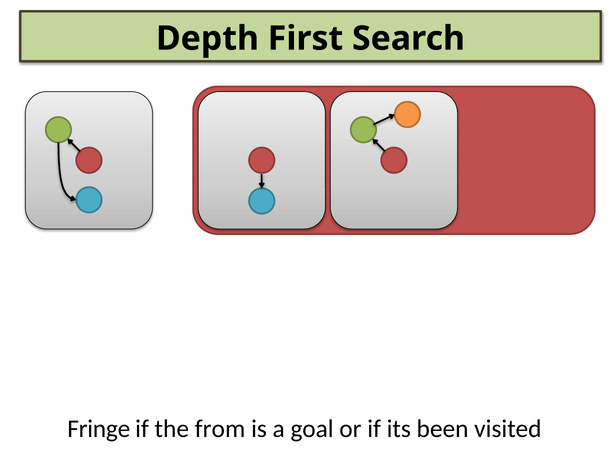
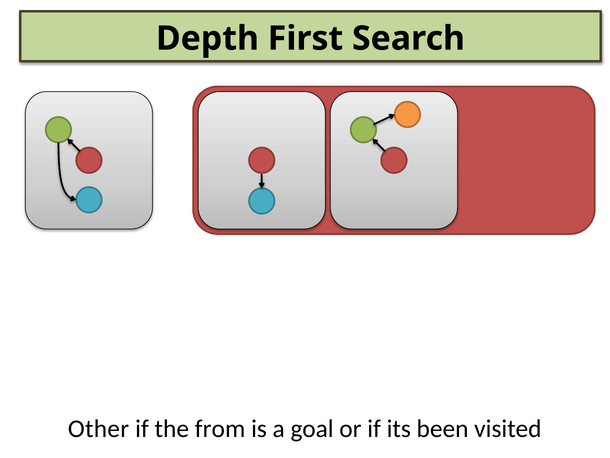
Fringe: Fringe -> Other (99, 429)
